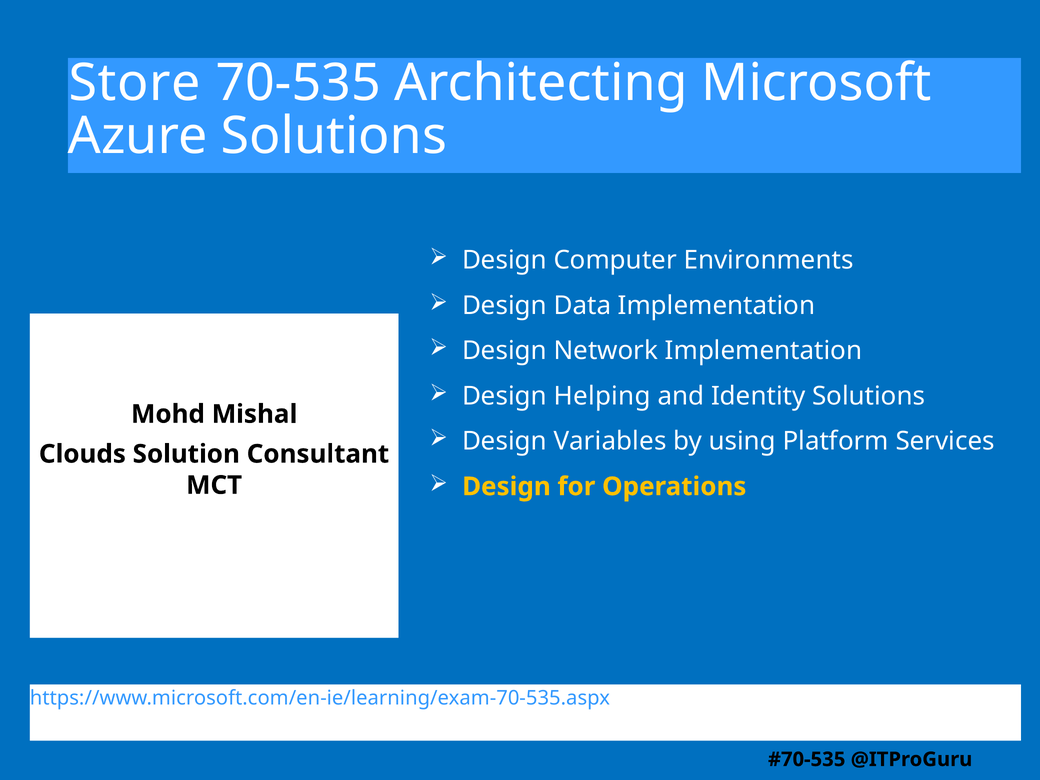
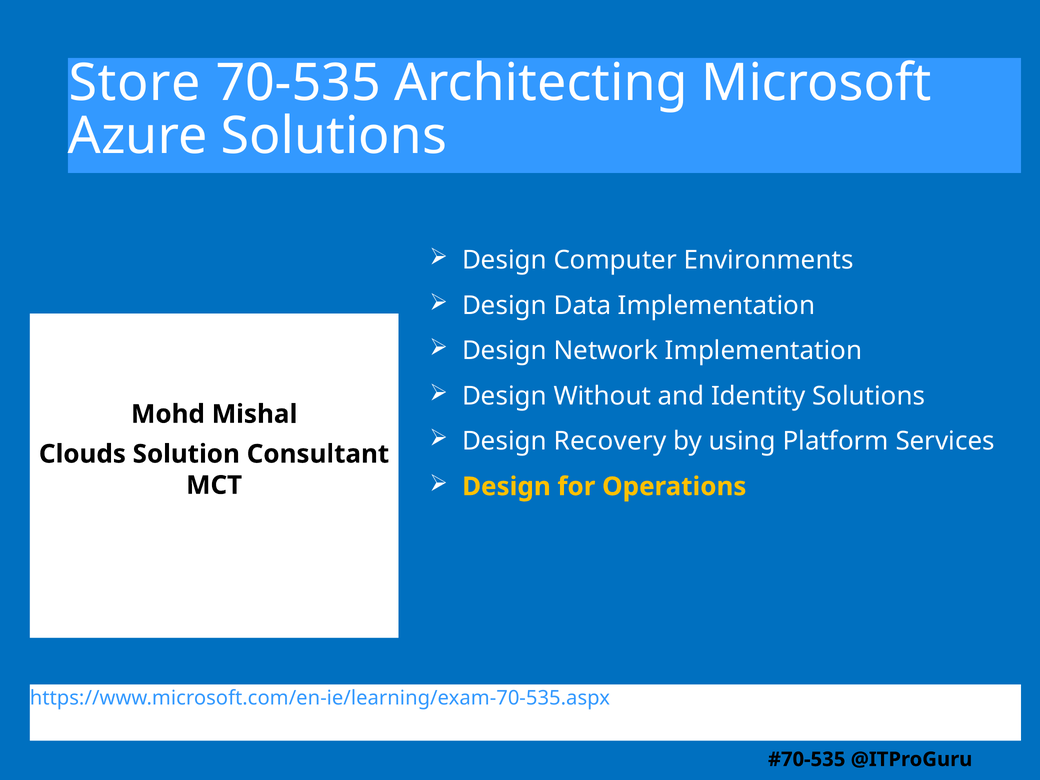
Helping: Helping -> Without (602, 396)
Variables: Variables -> Recovery (610, 441)
